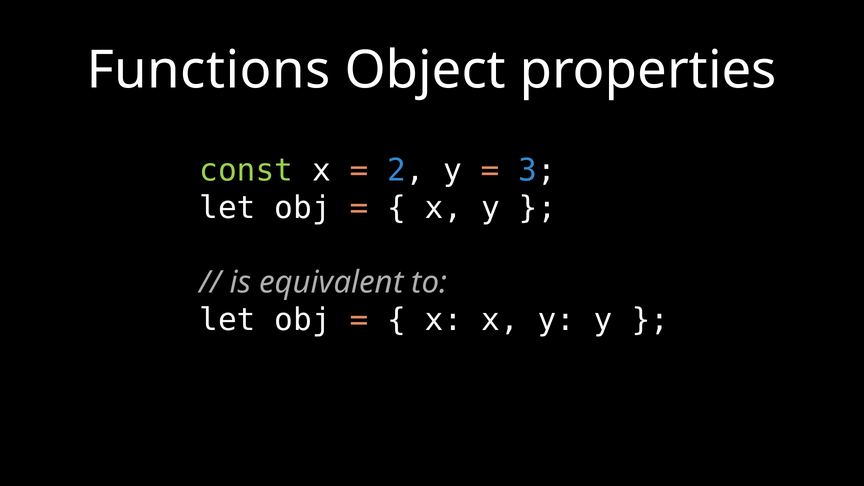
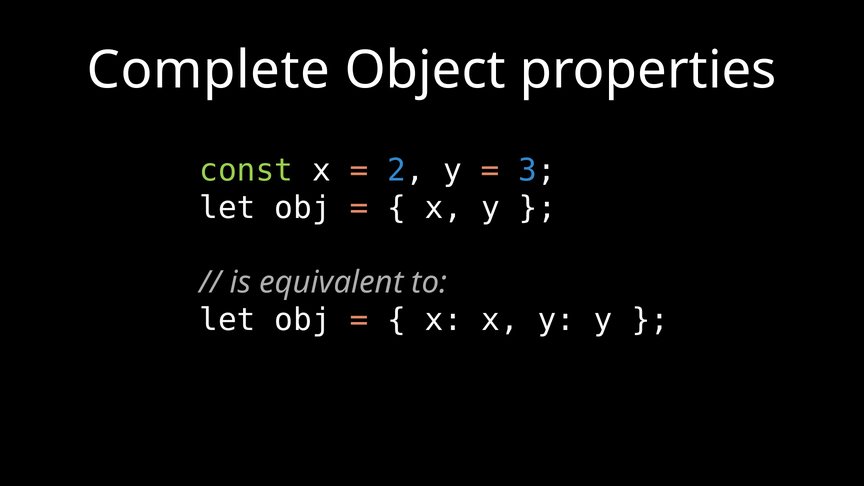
Functions: Functions -> Complete (208, 70)
